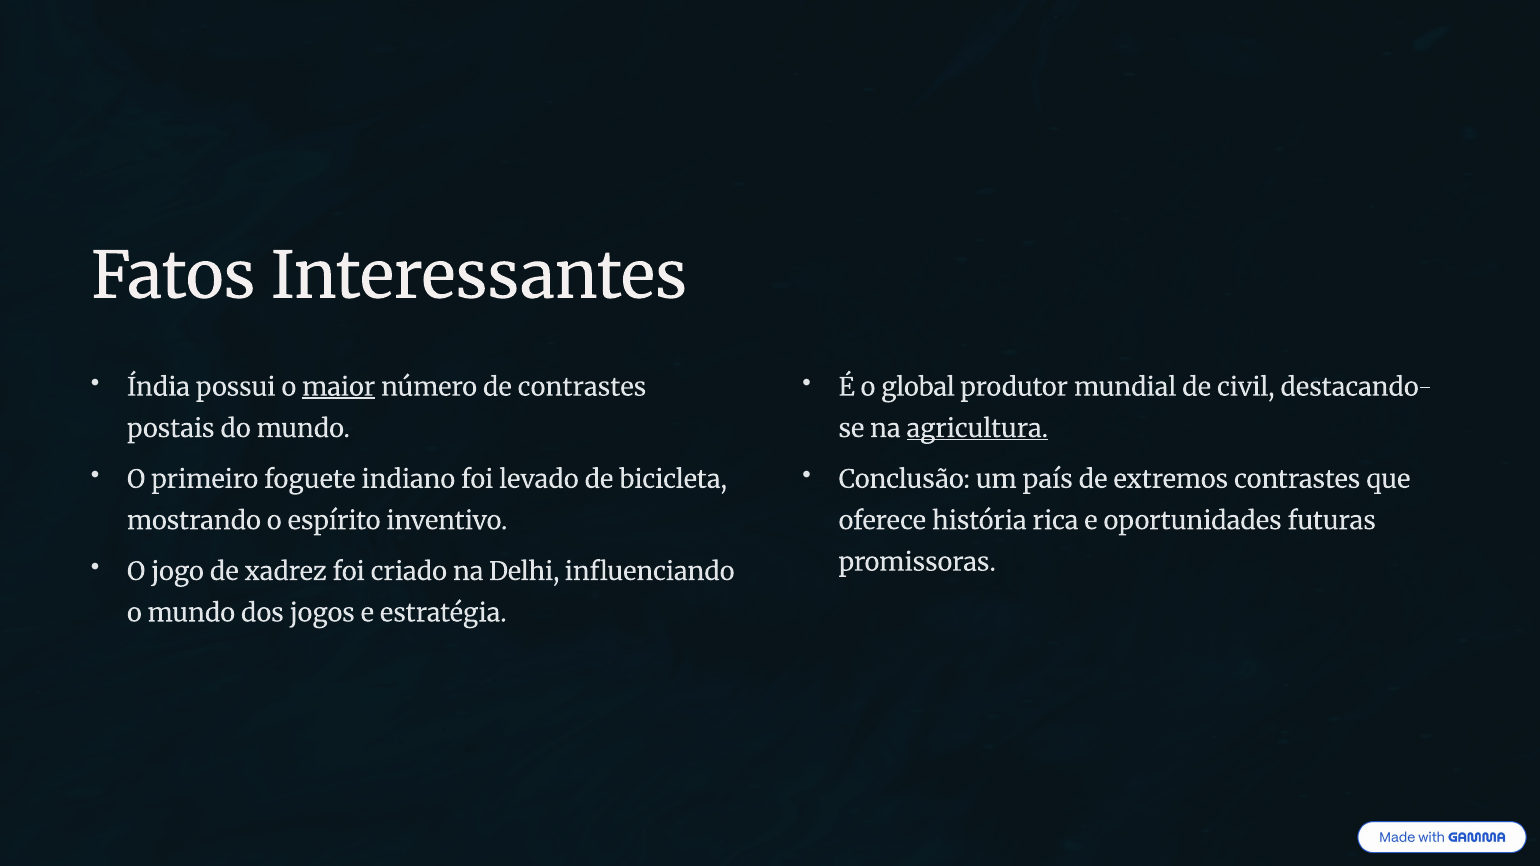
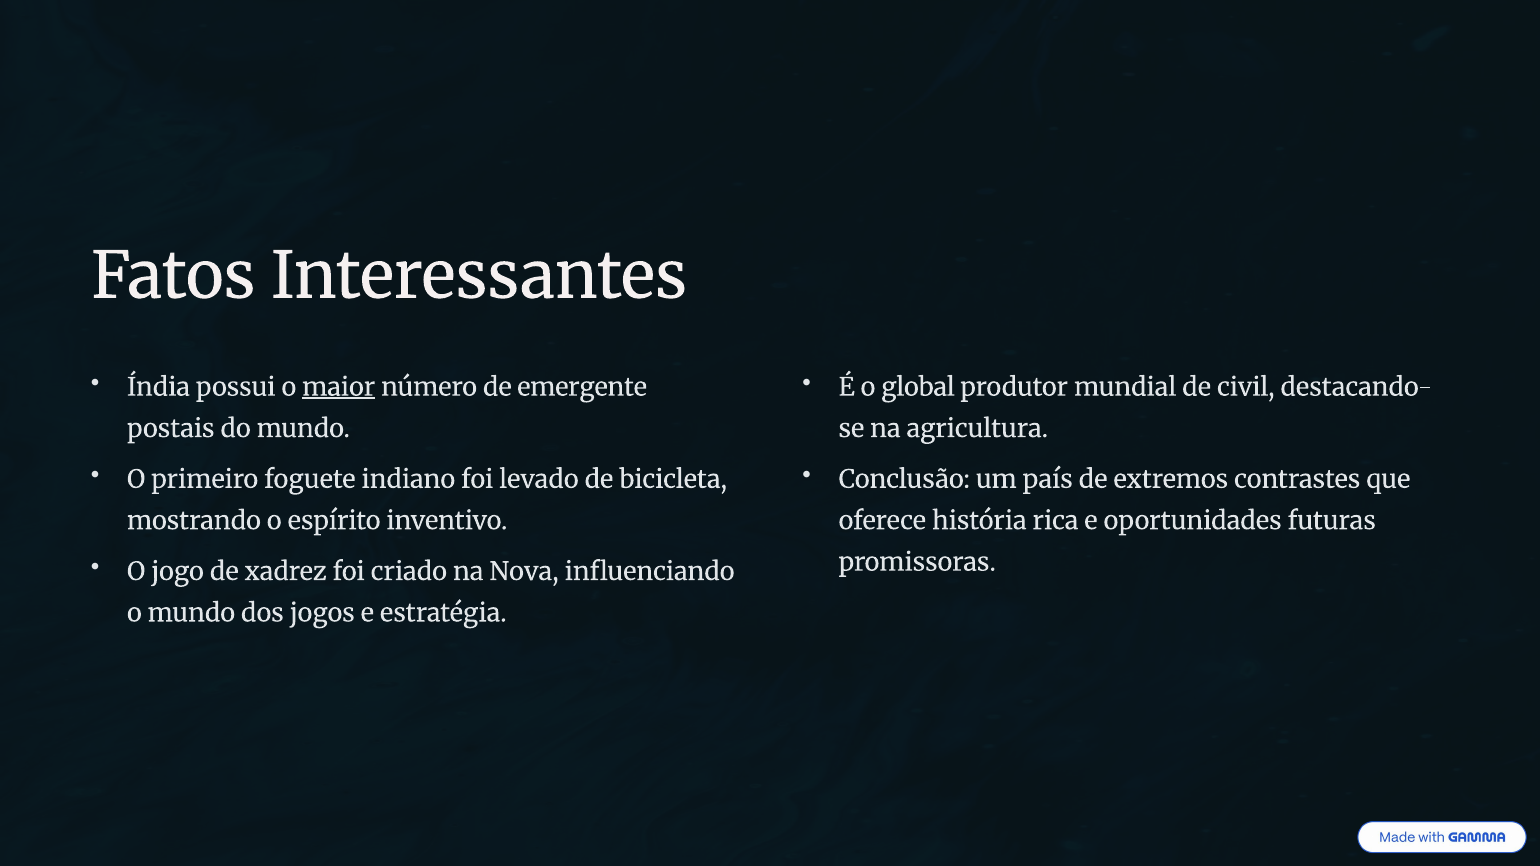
de contrastes: contrastes -> emergente (582, 387)
agricultura underline: present -> none (977, 429)
Delhi: Delhi -> Nova (524, 572)
